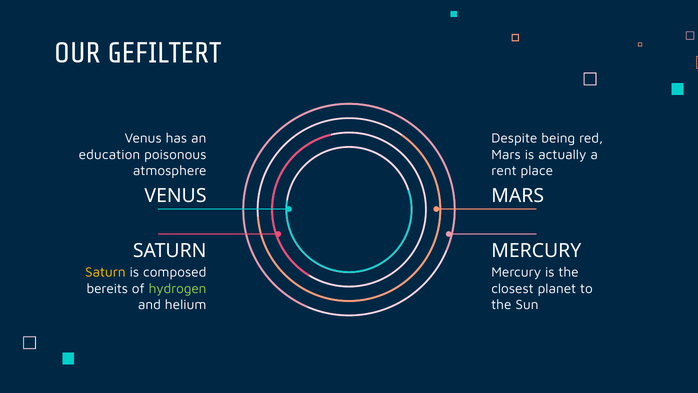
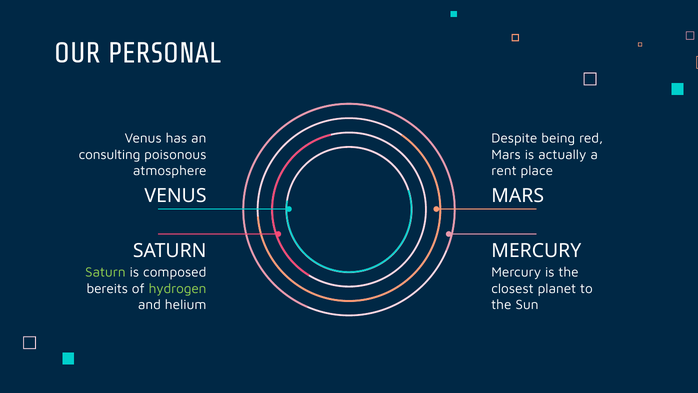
GEFILTERT: GEFILTERT -> PERSONAL (165, 53)
education: education -> consulting (110, 154)
Saturn colour: yellow -> light green (105, 272)
